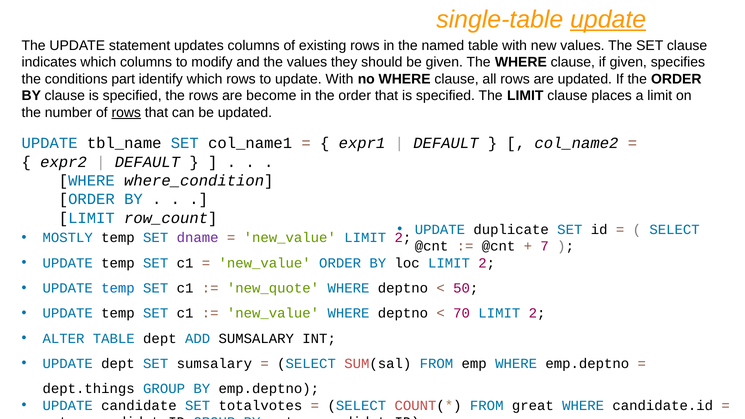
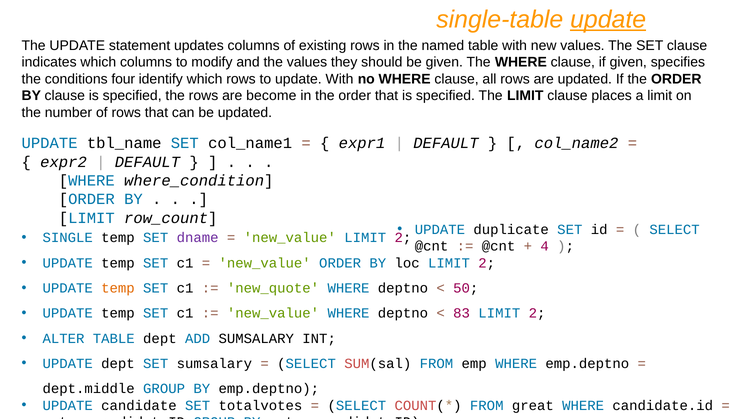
part: part -> four (123, 79)
rows underline: present -> none (126, 113)
MOSTLY: MOSTLY -> SINGLE (68, 238)
7: 7 -> 4 (545, 246)
temp colour: blue -> orange (118, 288)
70: 70 -> 83 (462, 313)
dept.things: dept.things -> dept.middle (89, 389)
